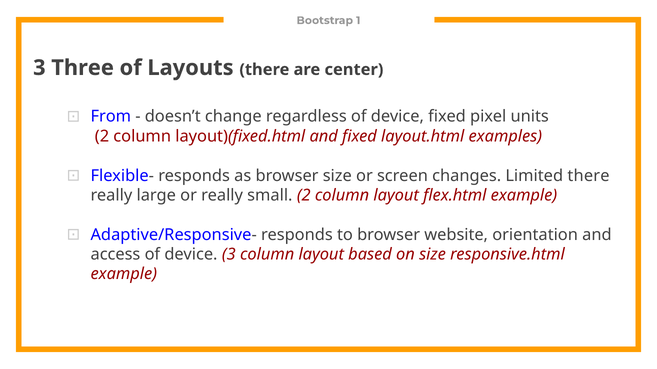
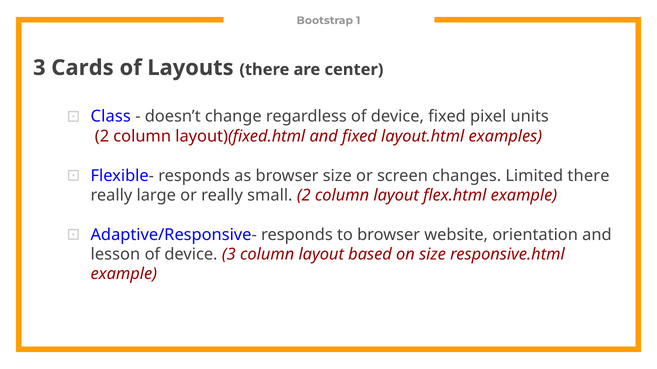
Three: Three -> Cards (82, 68)
From: From -> Class (111, 117)
access: access -> lesson (115, 255)
